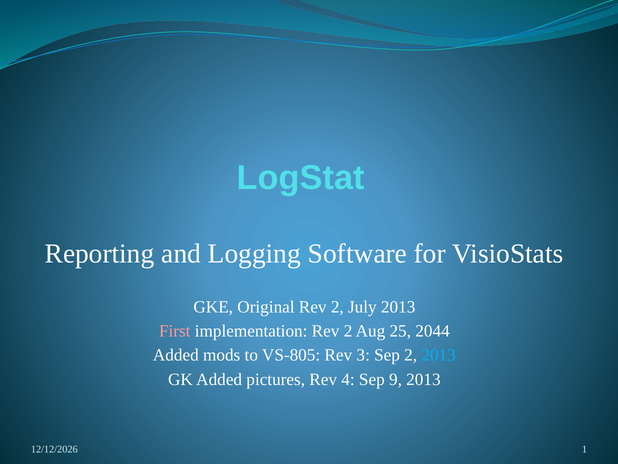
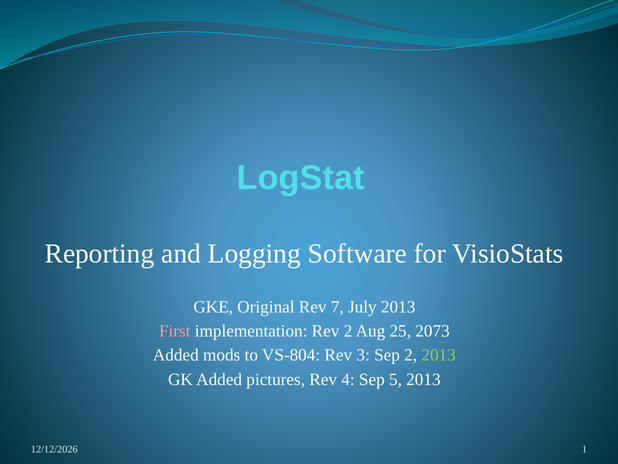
Original Rev 2: 2 -> 7 (337, 307)
2044: 2044 -> 2073 (433, 331)
VS-805: VS-805 -> VS-804 (291, 355)
2013 colour: light blue -> light green (439, 355)
9: 9 -> 5 (395, 379)
